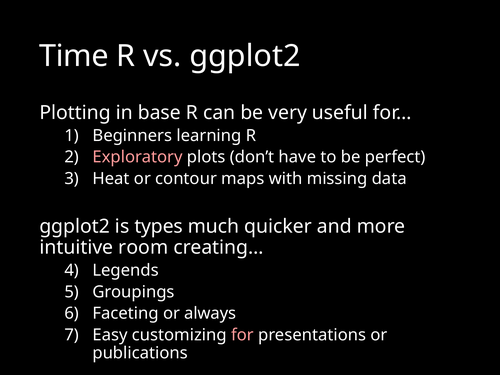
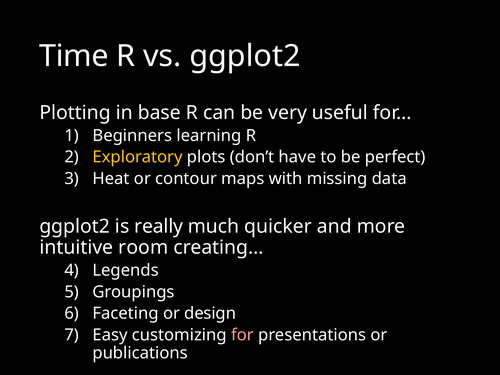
Exploratory colour: pink -> yellow (138, 157)
types: types -> really (159, 226)
always: always -> design (210, 313)
